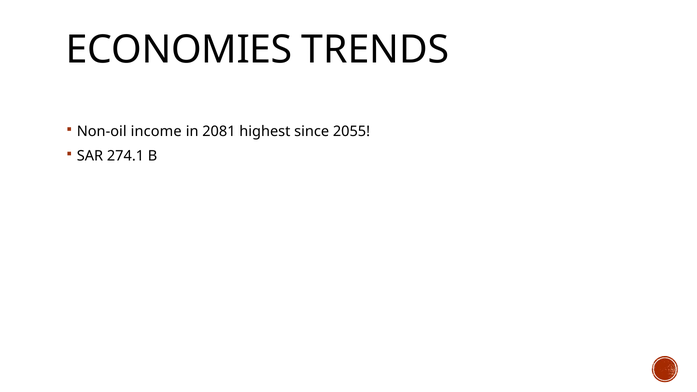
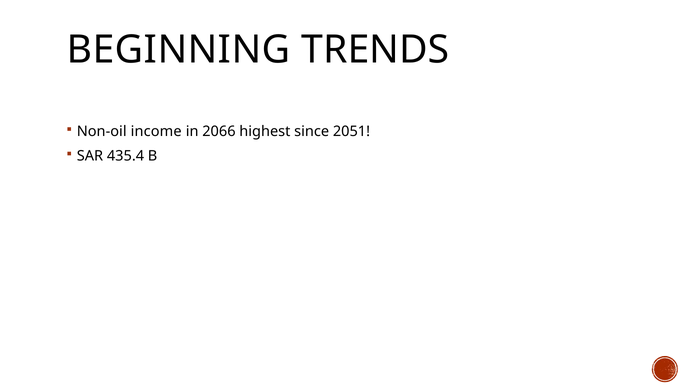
ECONOMIES: ECONOMIES -> BEGINNING (179, 50)
2081: 2081 -> 2066 (219, 132)
2055: 2055 -> 2051 (352, 132)
274.1: 274.1 -> 435.4 (126, 156)
